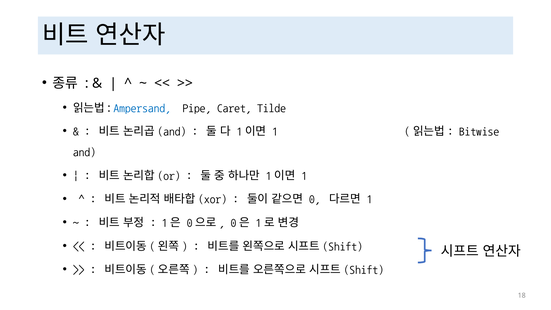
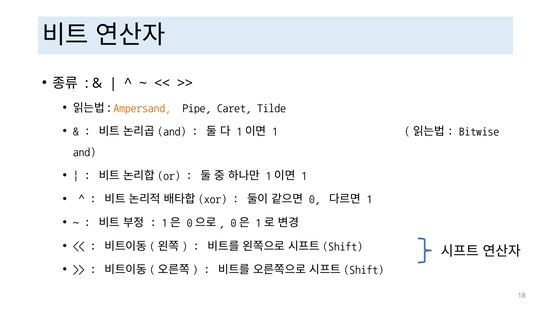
Ampersand colour: blue -> orange (142, 108)
